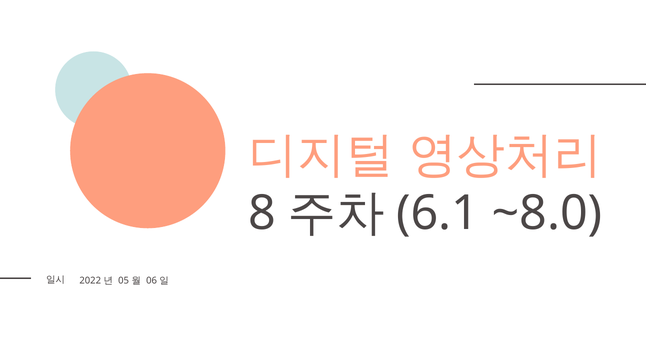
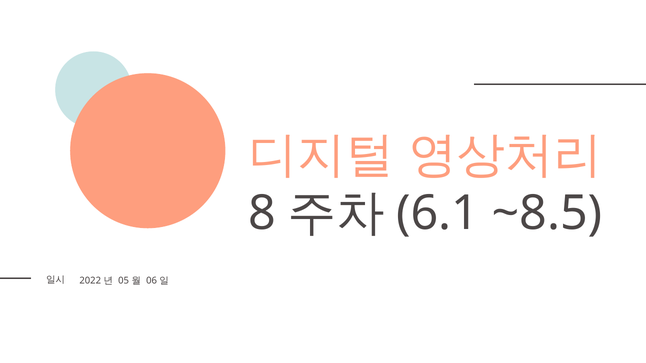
~8.0: ~8.0 -> ~8.5 (547, 213)
